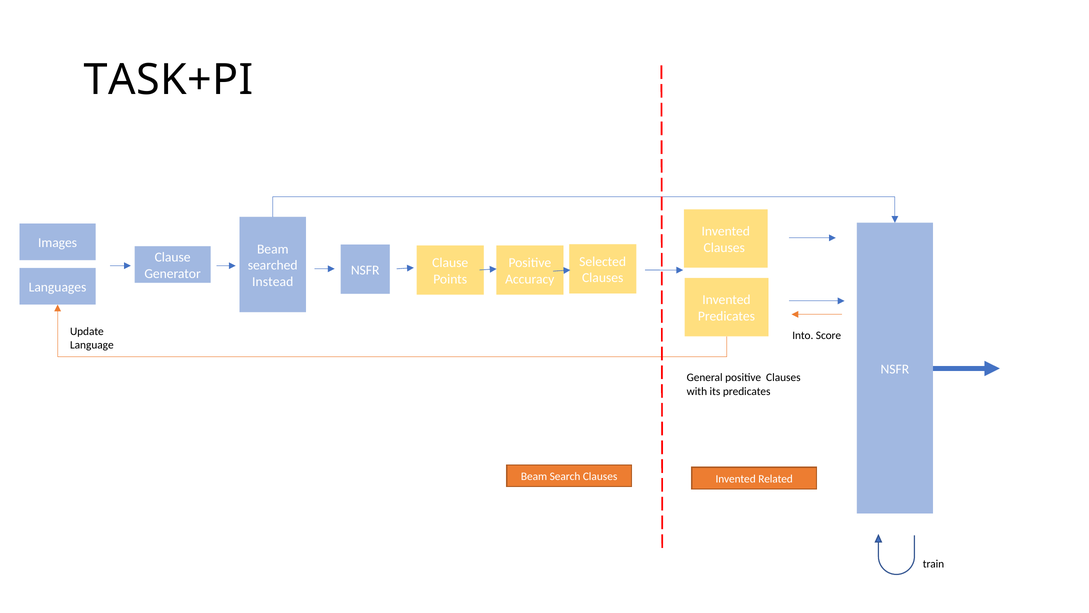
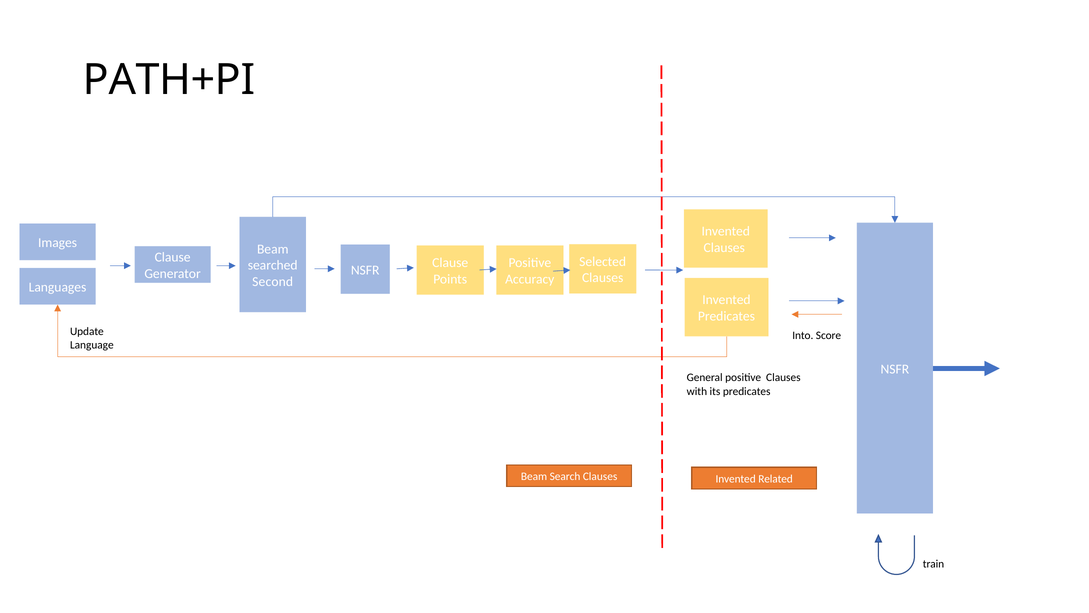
TASK+PI: TASK+PI -> PATH+PI (169, 80)
Instead: Instead -> Second (273, 282)
